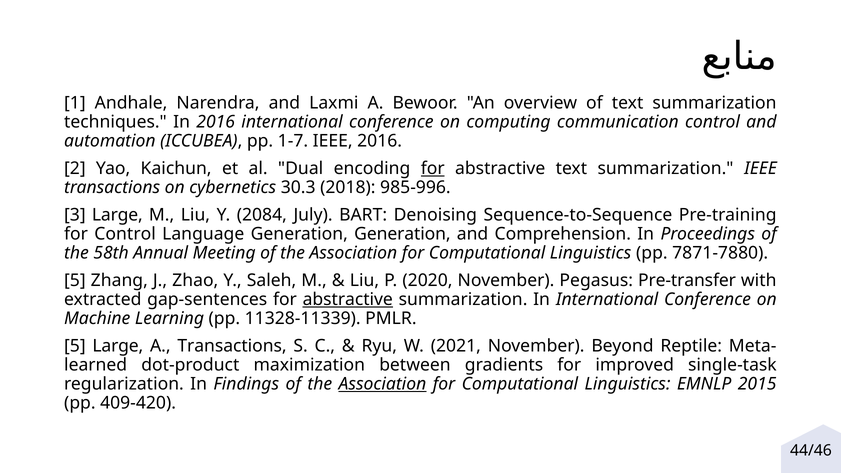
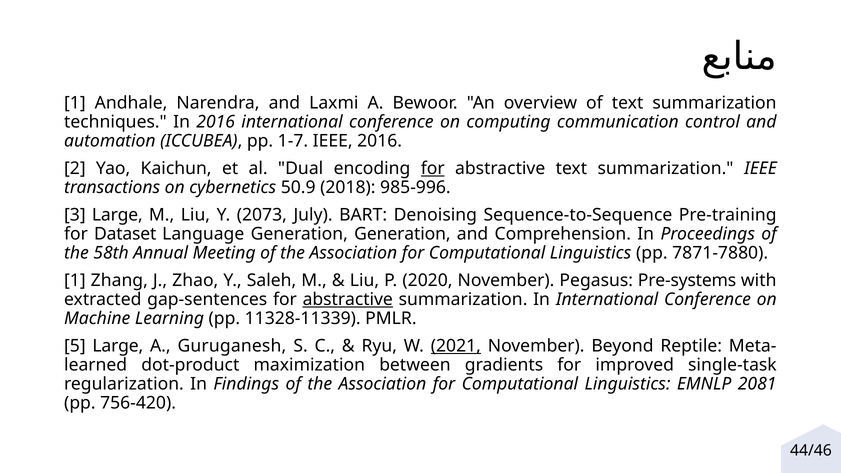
30.3: 30.3 -> 50.9 (298, 187)
2084: 2084 -> 2073 (262, 215)
for Control: Control -> Dataset (125, 234)
5: 5 -> 1 (75, 281)
Pre-transfer: Pre-transfer -> Pre-systems (687, 281)
A Transactions: Transactions -> Guruganesh (232, 346)
2021 underline: none -> present (456, 346)
Association underline: present -> none (382, 384)
2015: 2015 -> 2081 (757, 384)
409-420: 409-420 -> 756-420 (138, 403)
